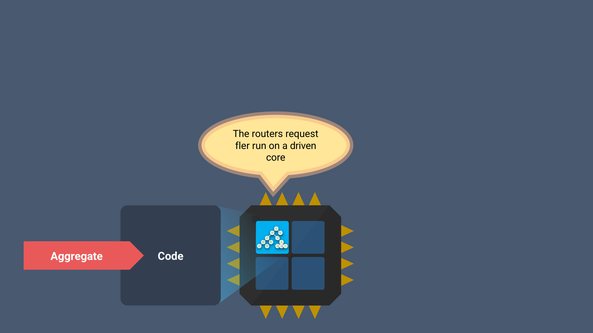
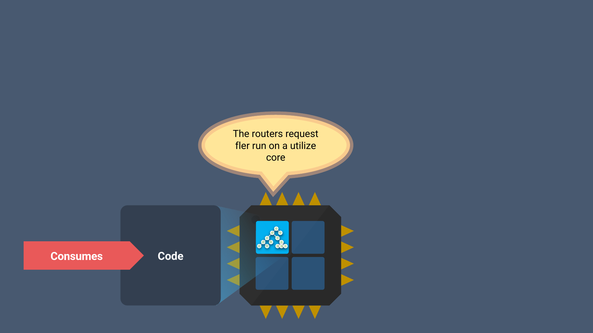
driven: driven -> utilize (303, 146)
Aggregate: Aggregate -> Consumes (77, 257)
